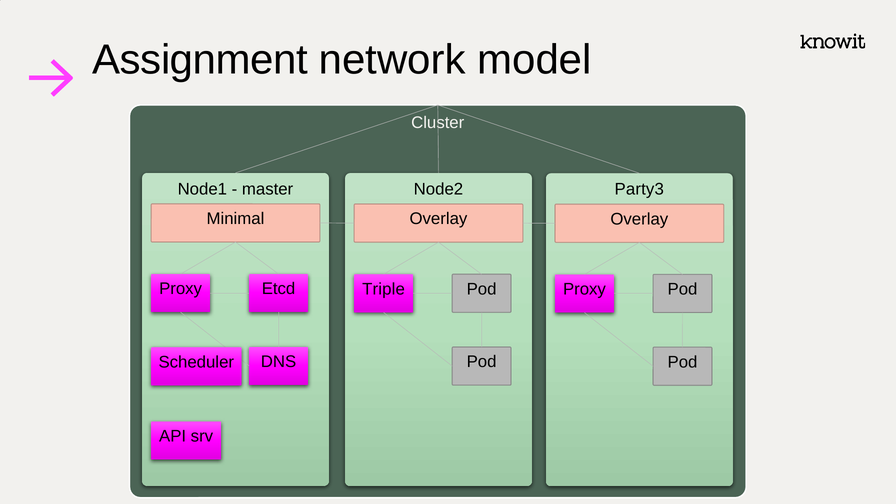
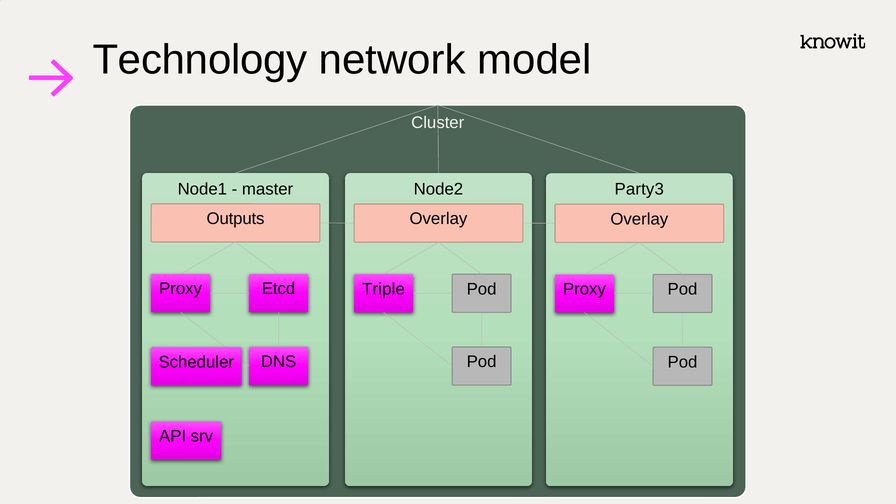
Assignment: Assignment -> Technology (200, 60)
Minimal: Minimal -> Outputs (236, 219)
